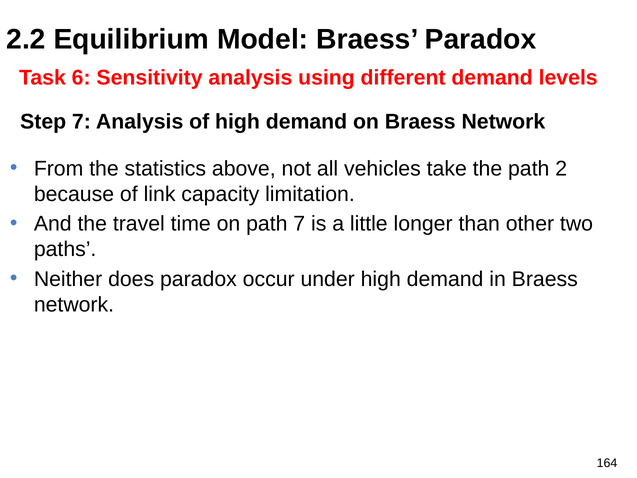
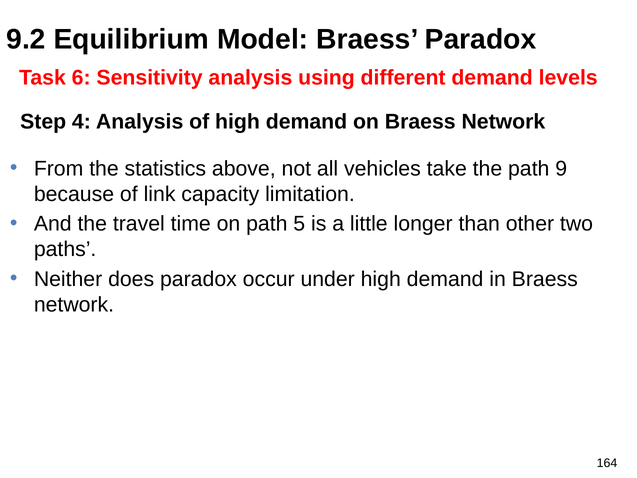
2.2: 2.2 -> 9.2 (26, 39)
Step 7: 7 -> 4 (81, 122)
2: 2 -> 9 (561, 169)
path 7: 7 -> 5 (299, 224)
